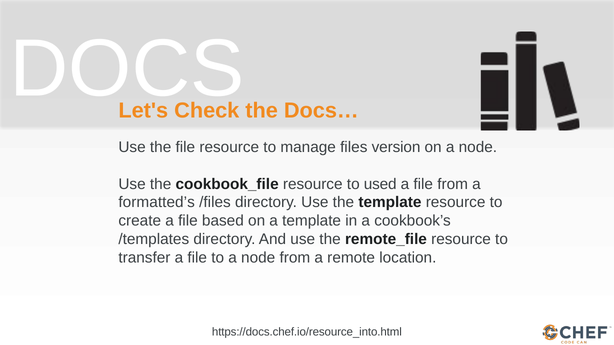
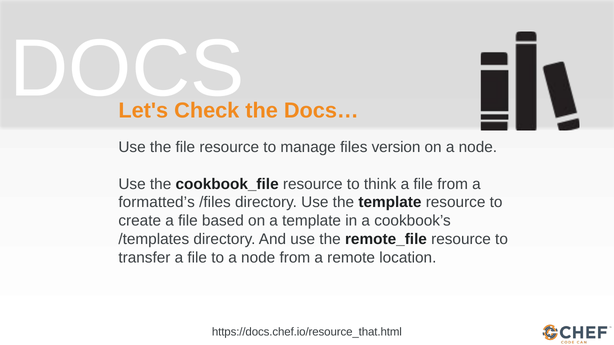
used: used -> think (380, 184)
https://docs.chef.io/resource_into.html: https://docs.chef.io/resource_into.html -> https://docs.chef.io/resource_that.html (307, 332)
